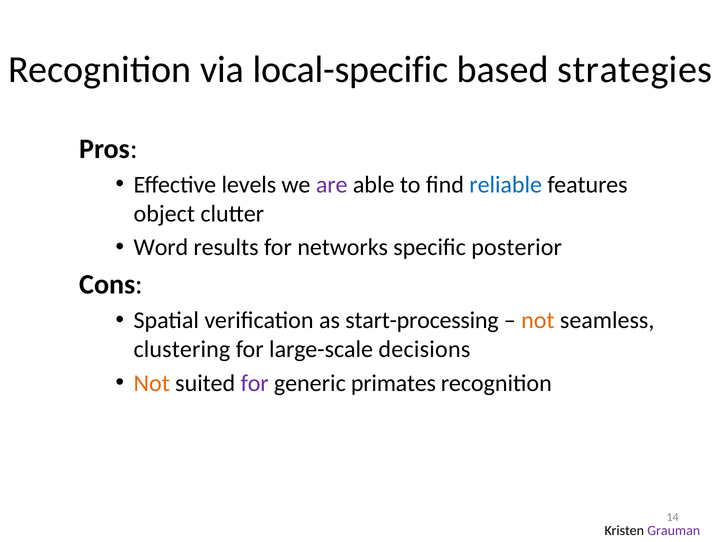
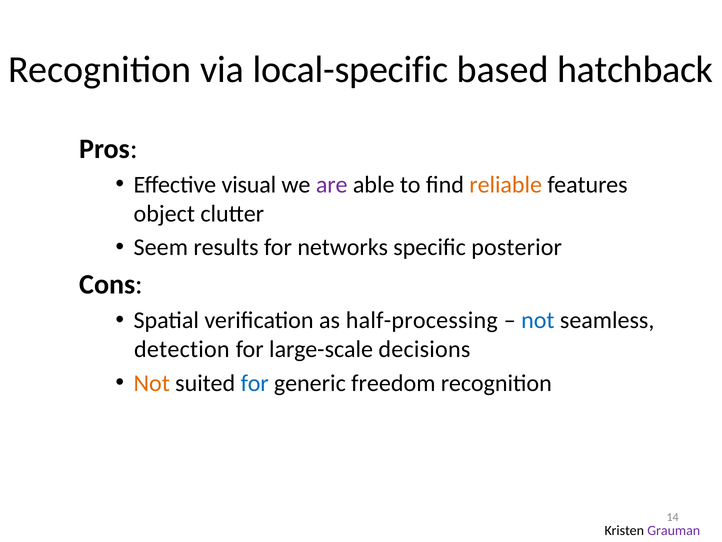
strategies: strategies -> hatchback (635, 69)
levels: levels -> visual (249, 185)
reliable colour: blue -> orange (506, 185)
Word: Word -> Seem (161, 247)
start-processing: start-processing -> half-processing (422, 320)
not colour: orange -> blue (538, 320)
clustering: clustering -> detection (182, 349)
for colour: purple -> blue (255, 383)
primates: primates -> freedom (393, 383)
